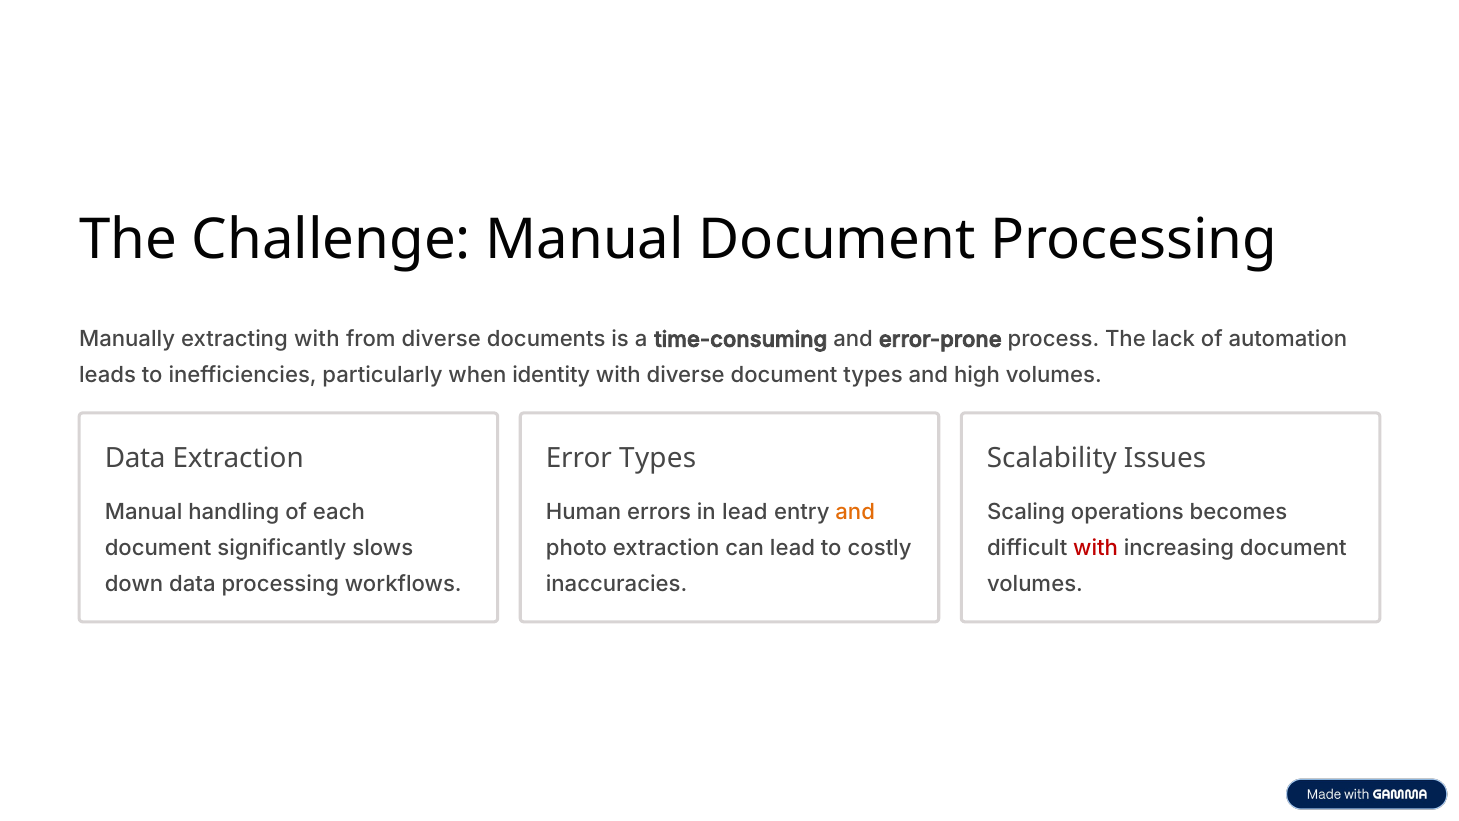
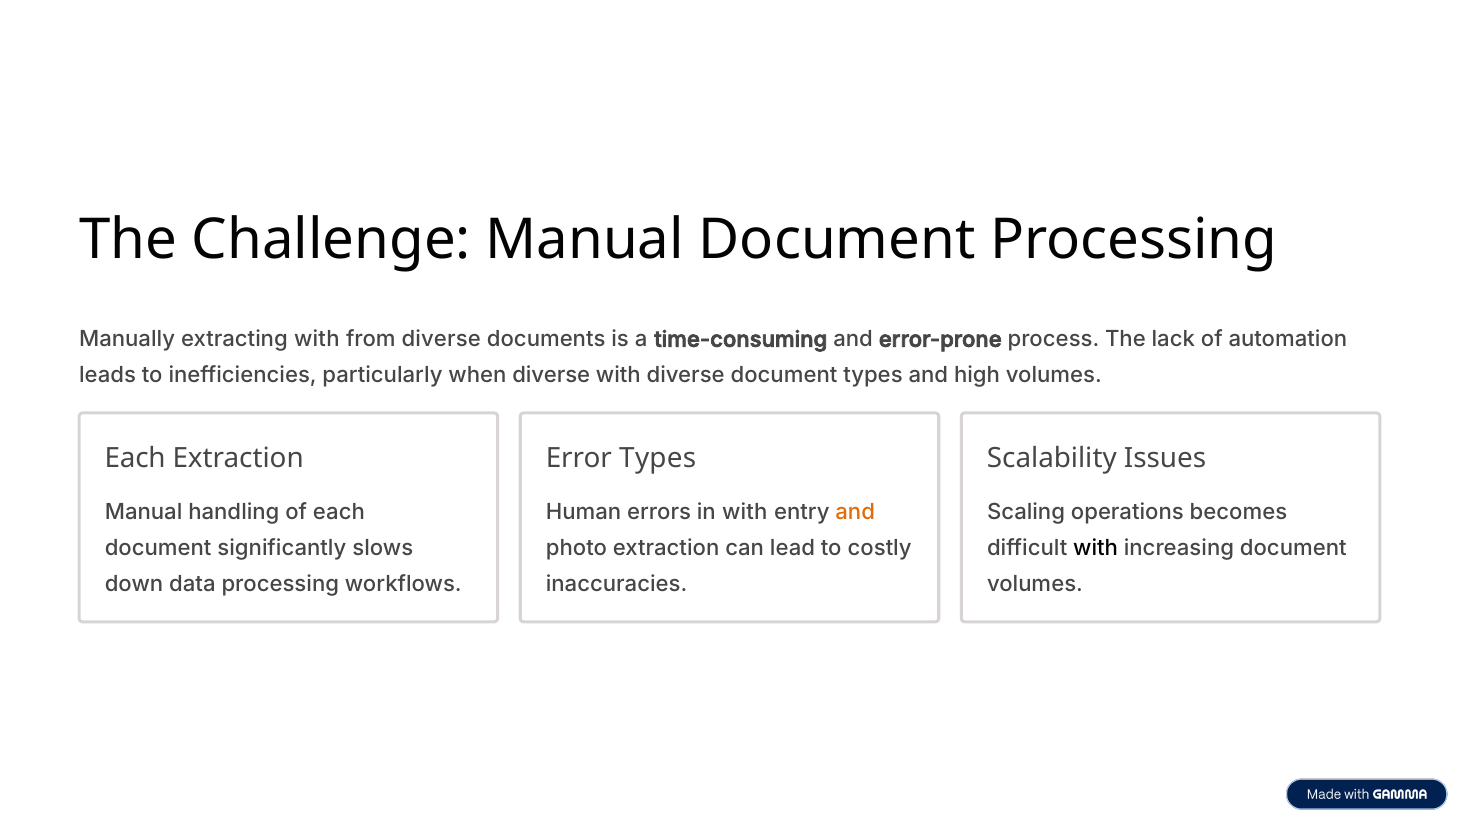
when identity: identity -> diverse (551, 375)
Data: Data -> Each (135, 458)
in lead: lead -> with (745, 512)
with colour: red -> black (1096, 548)
